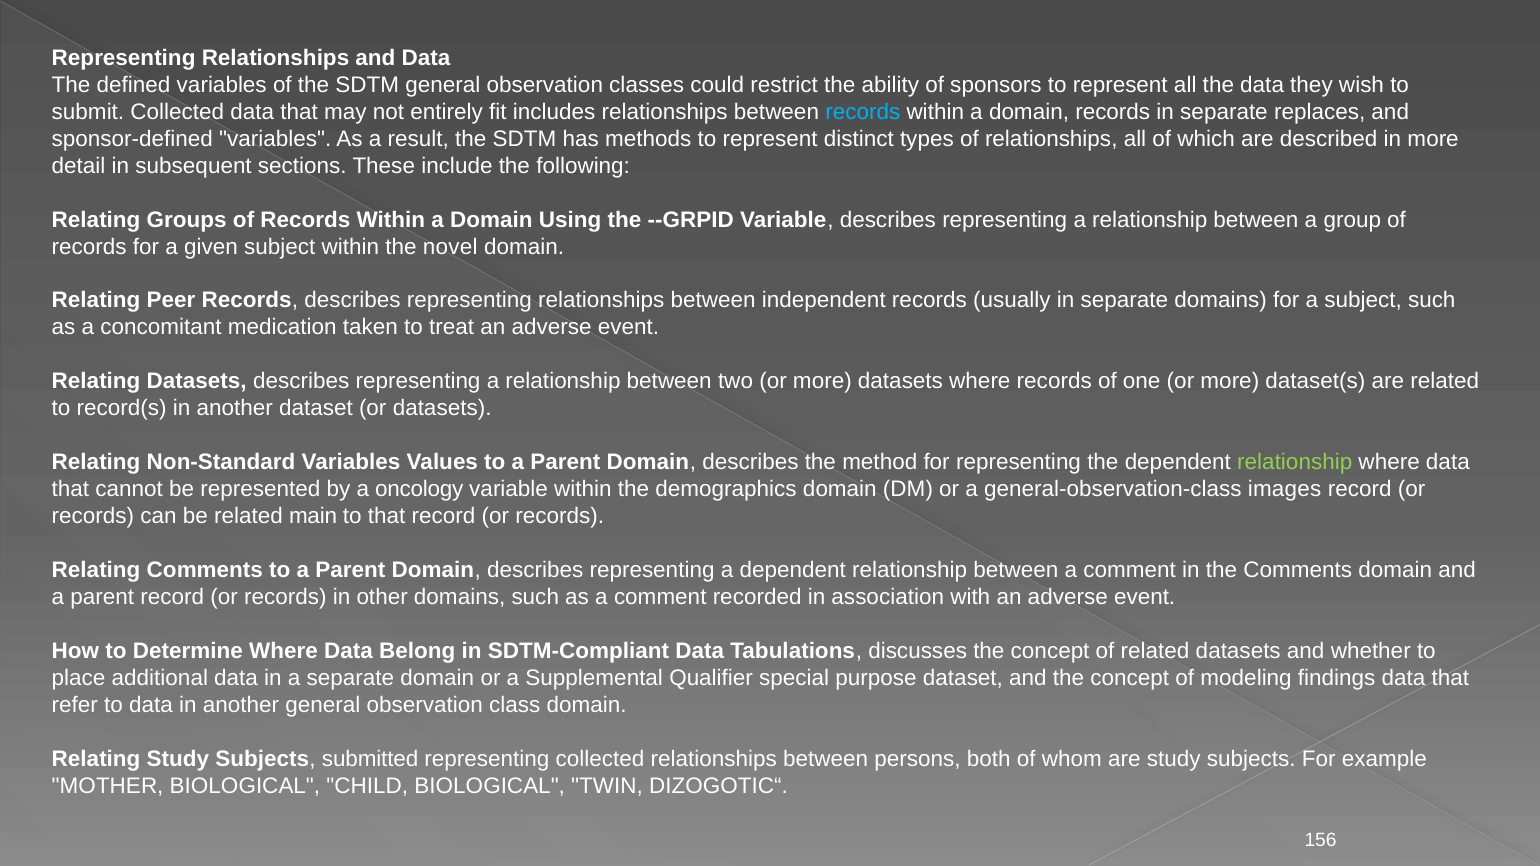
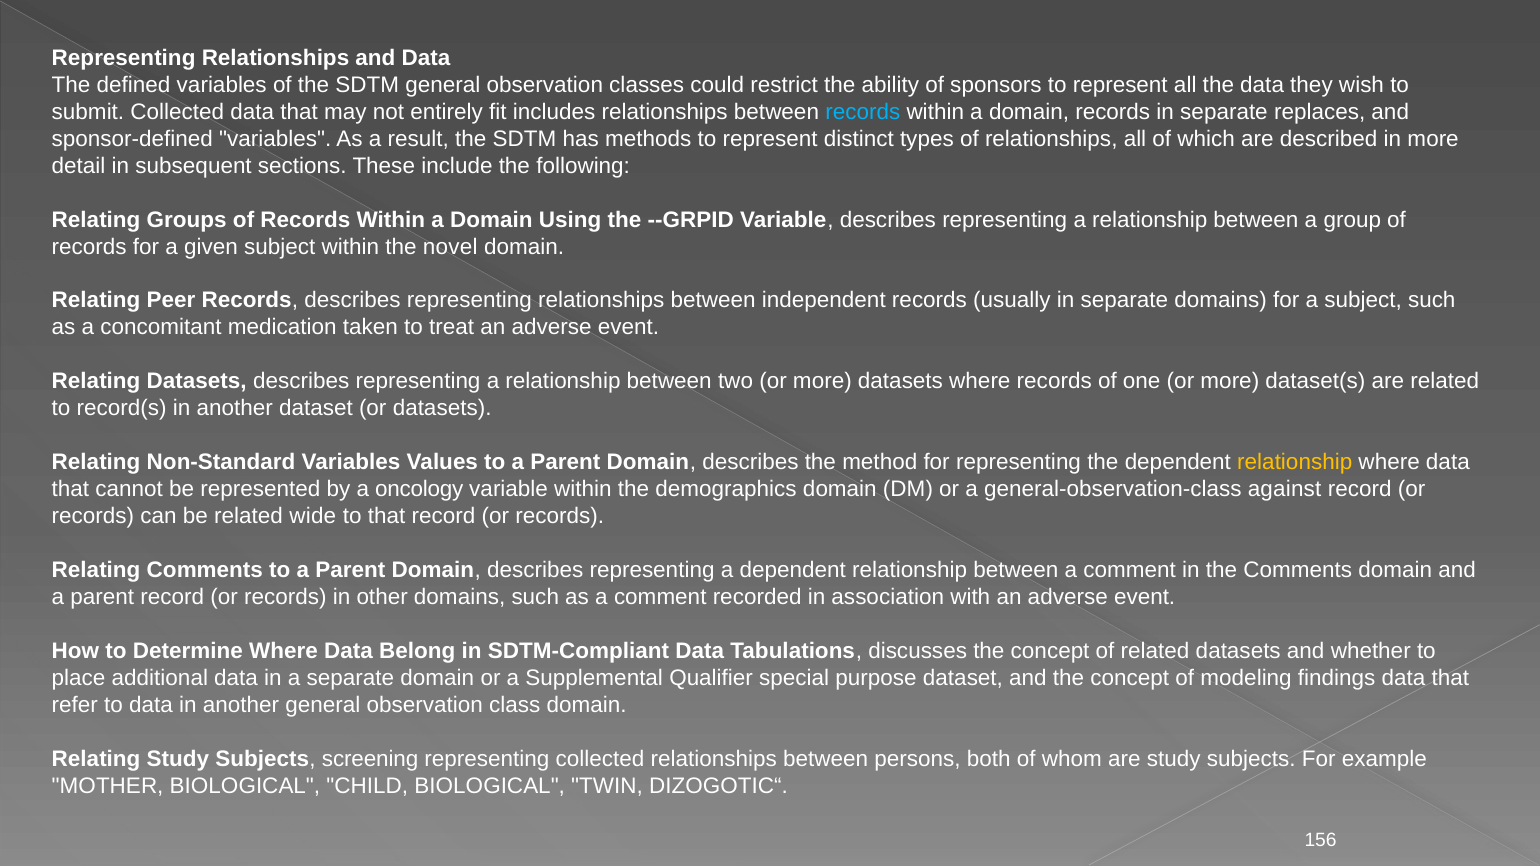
relationship colour: light green -> yellow (1295, 462)
images: images -> against (1285, 489)
main: main -> wide (313, 516)
submitted: submitted -> screening (370, 759)
